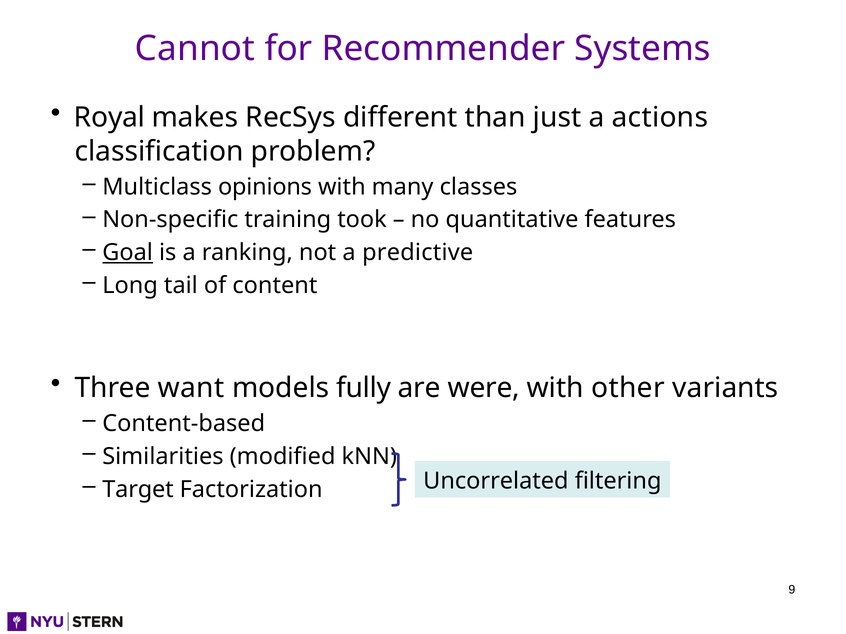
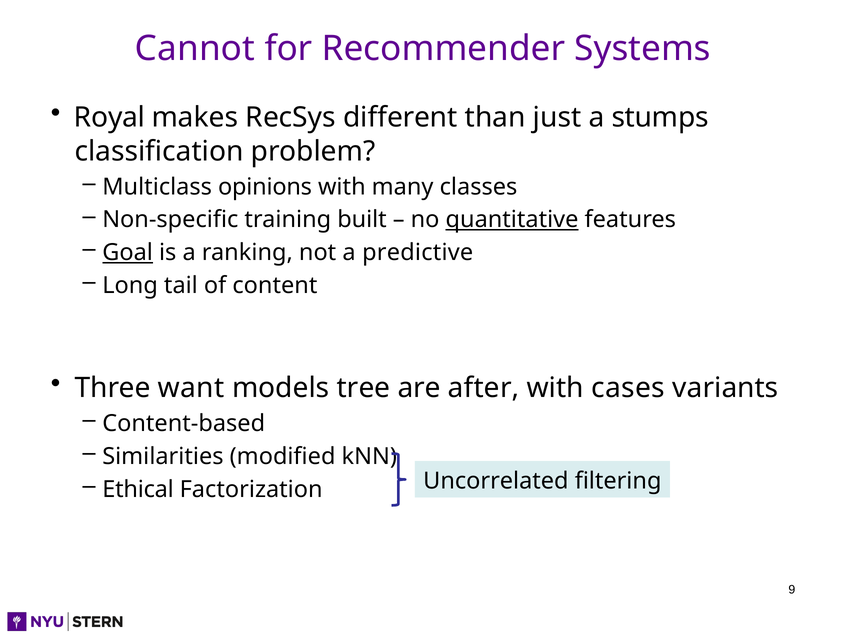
actions: actions -> stumps (660, 118)
took: took -> built (362, 220)
quantitative underline: none -> present (512, 220)
fully: fully -> tree (364, 388)
were: were -> after (484, 388)
other: other -> cases (628, 388)
Target: Target -> Ethical (138, 490)
